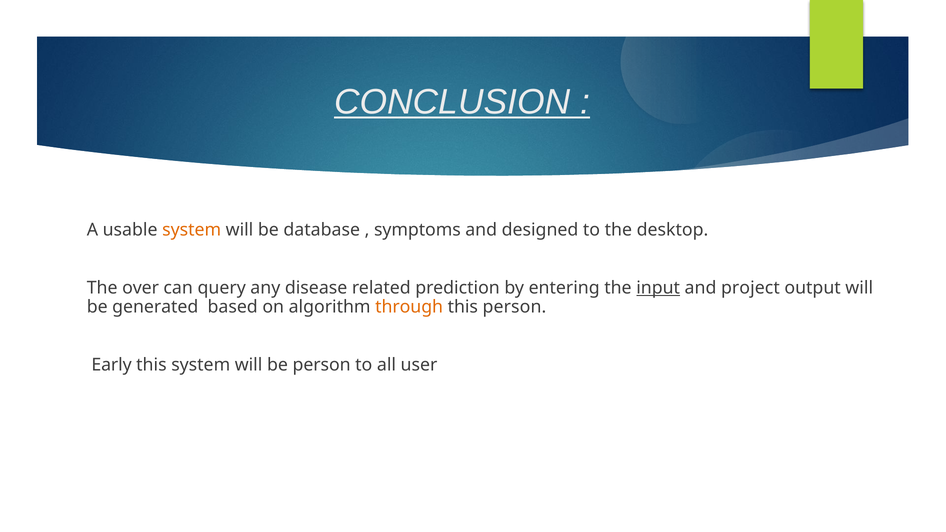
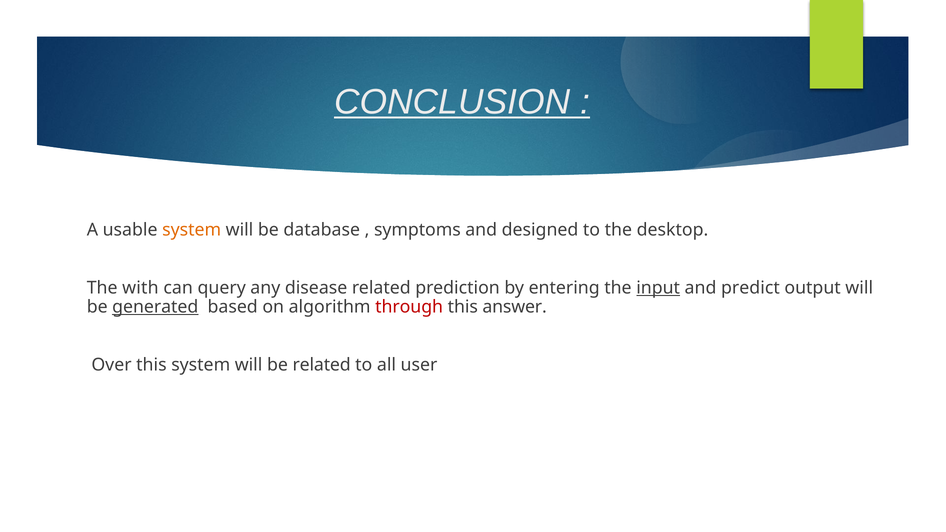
over: over -> with (140, 288)
project: project -> predict (750, 288)
generated underline: none -> present (155, 307)
through colour: orange -> red (409, 307)
this person: person -> answer (515, 307)
Early: Early -> Over (111, 365)
be person: person -> related (322, 365)
